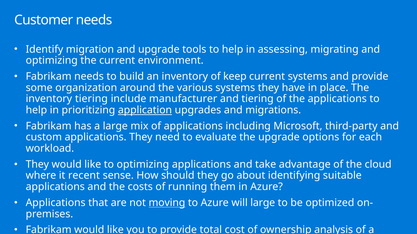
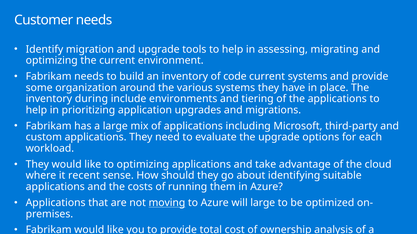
keep: keep -> code (235, 77)
inventory tiering: tiering -> during (91, 99)
manufacturer: manufacturer -> environments (183, 99)
application underline: present -> none (145, 110)
